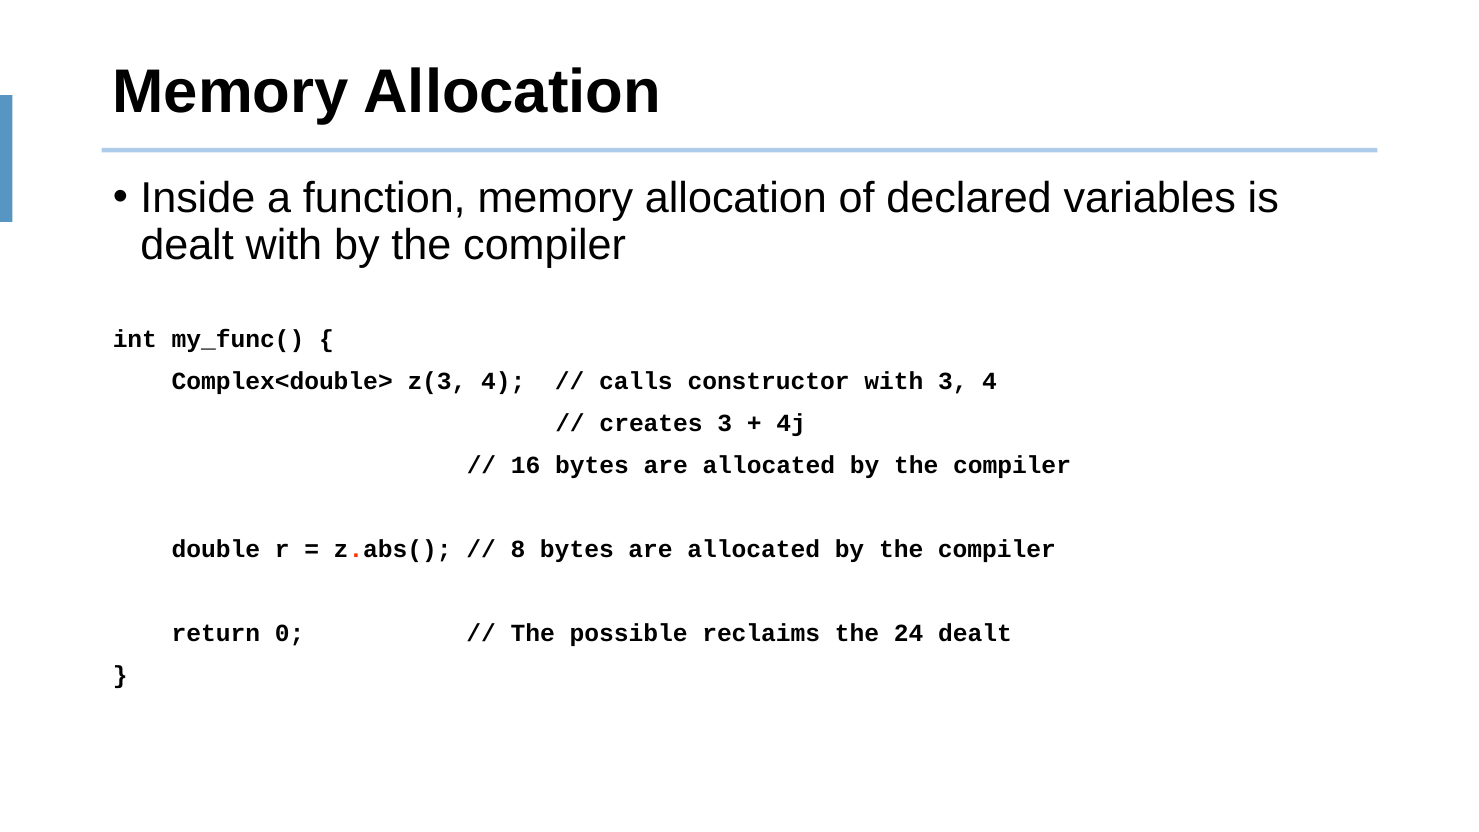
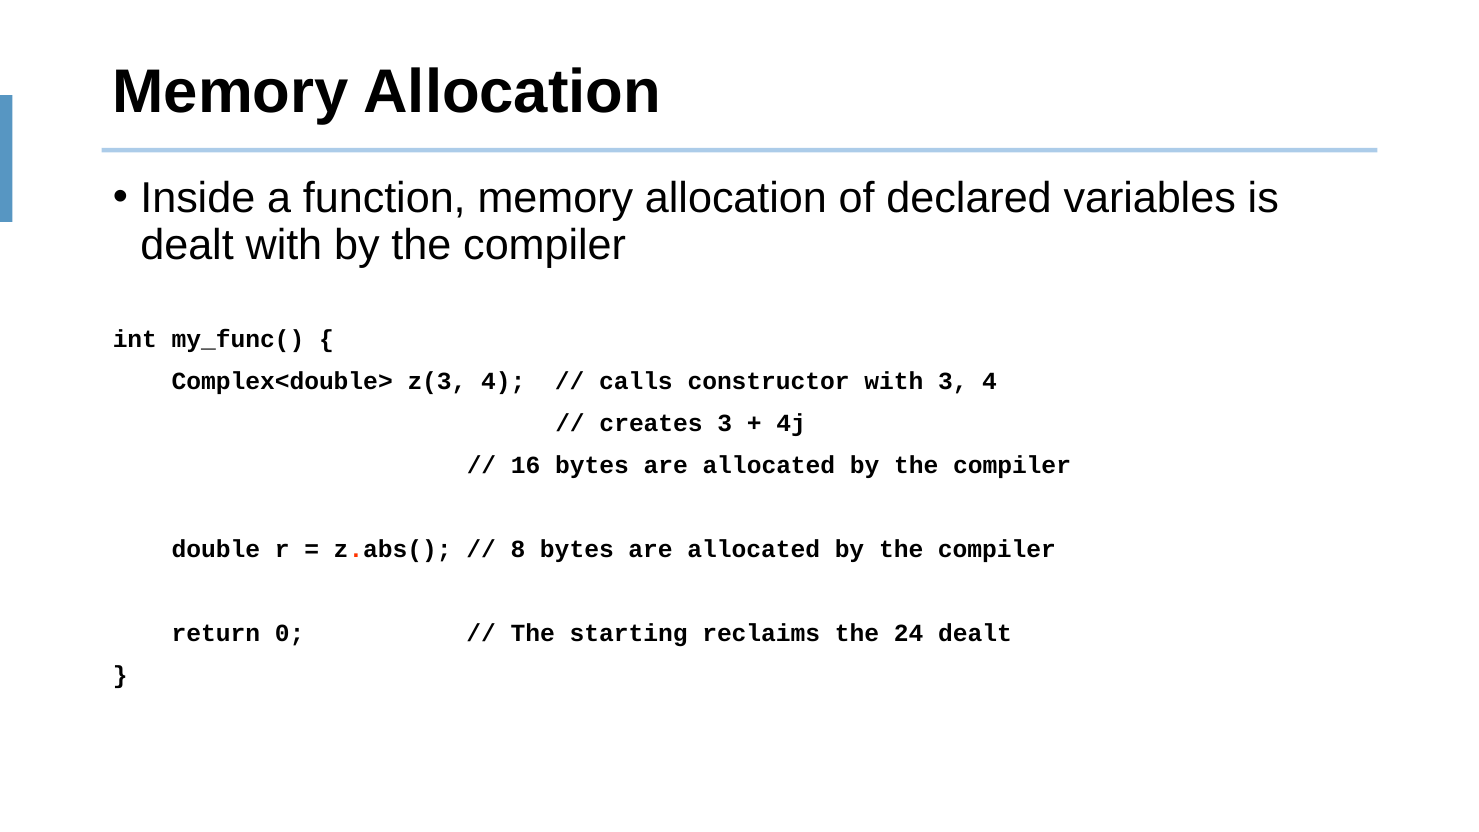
possible: possible -> starting (629, 633)
